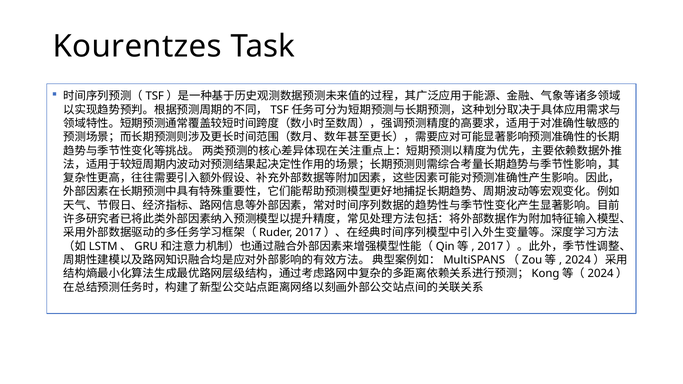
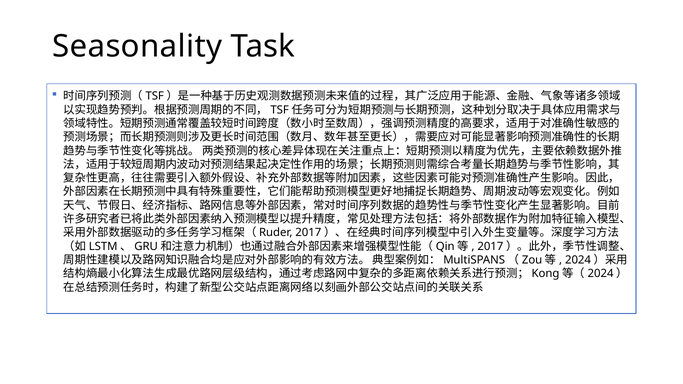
Kourentzes: Kourentzes -> Seasonality (137, 47)
